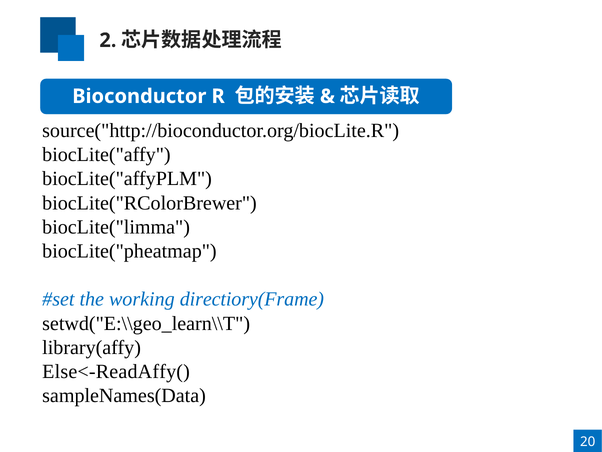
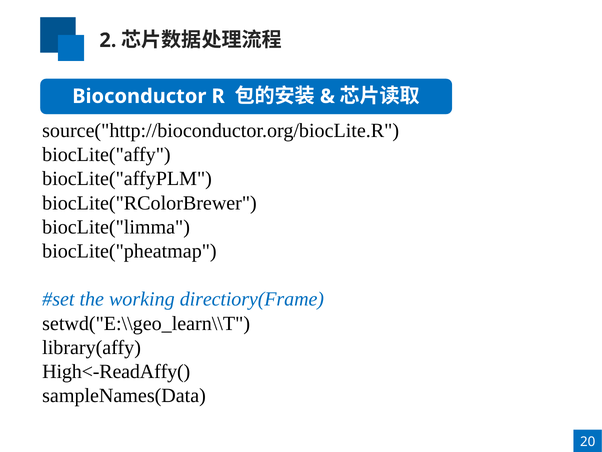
Else<-ReadAffy(: Else<-ReadAffy( -> High<-ReadAffy( (116, 371)
